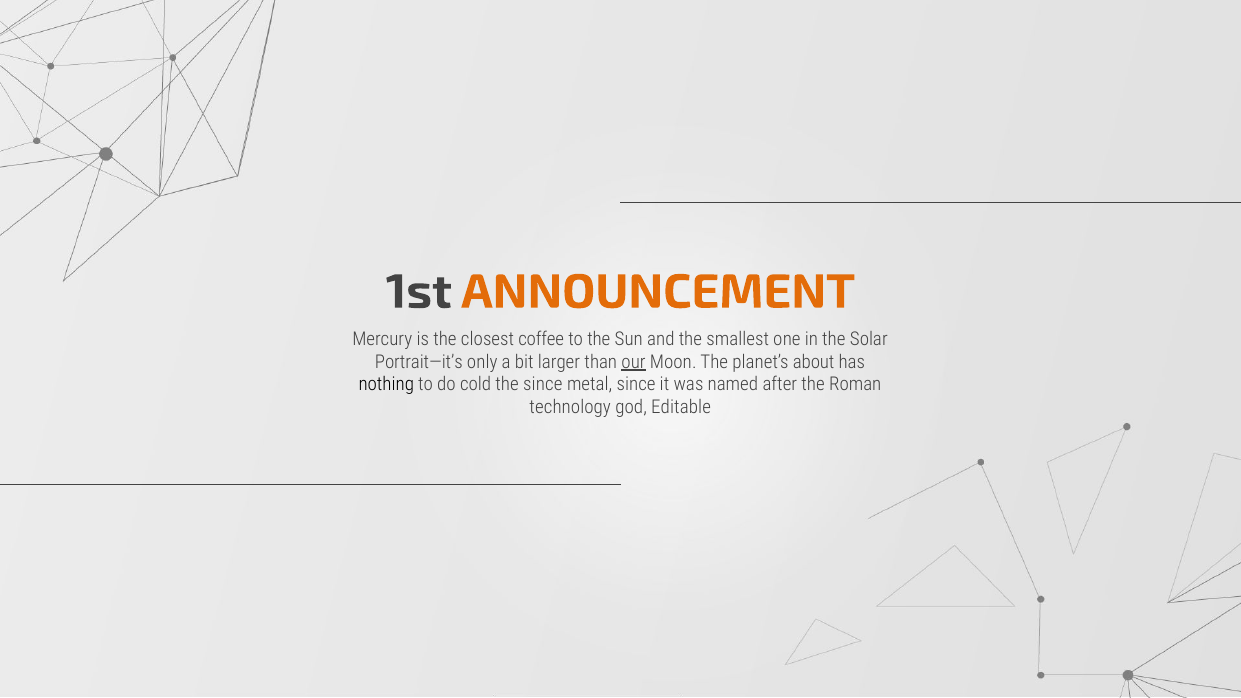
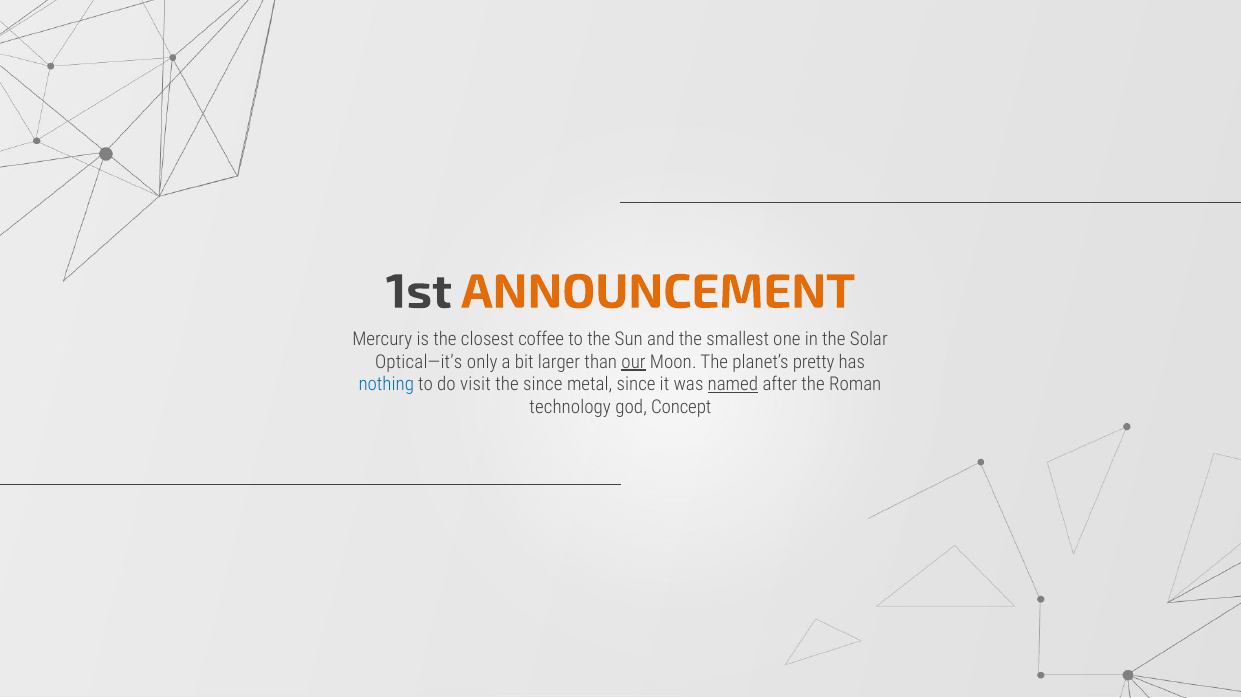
Portrait—it’s: Portrait—it’s -> Optical—it’s (419, 362)
about: about -> pretty (814, 362)
nothing colour: black -> blue (386, 385)
cold: cold -> visit (476, 385)
named underline: none -> present (733, 385)
Editable: Editable -> Concept (681, 407)
